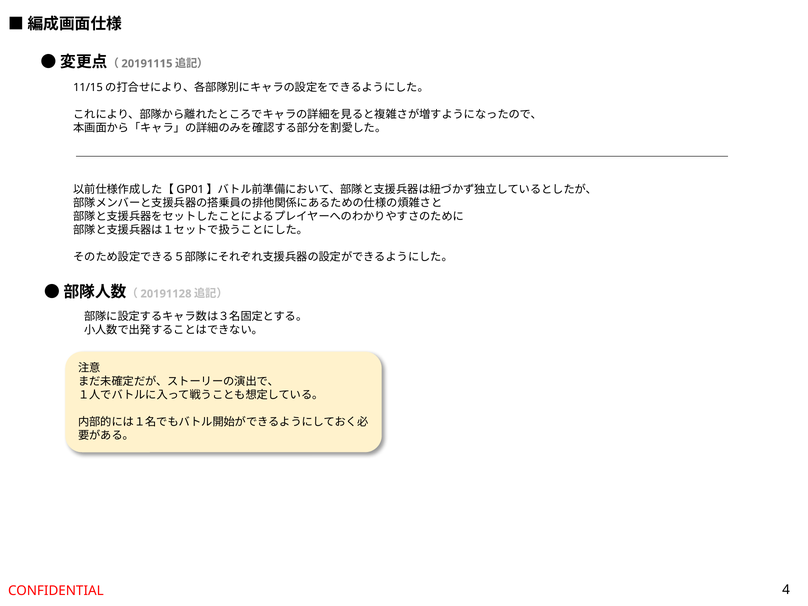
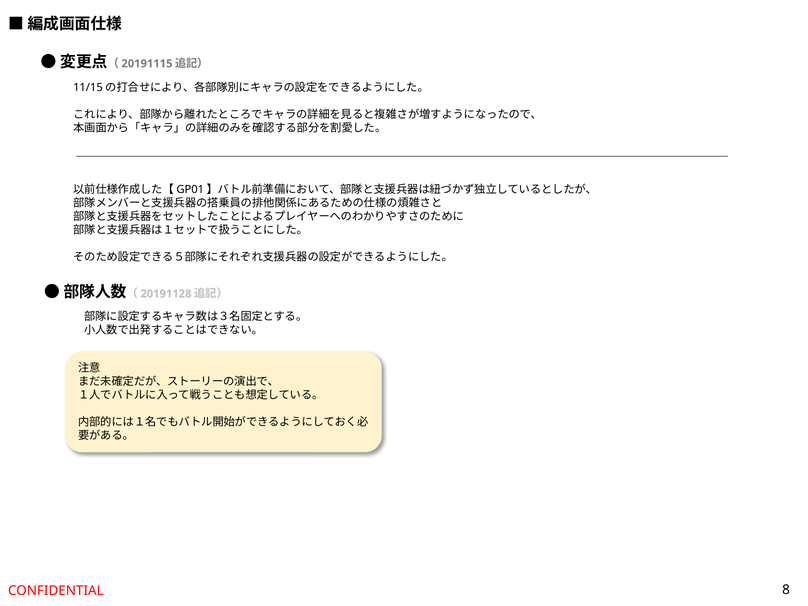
4: 4 -> 8 (786, 590)
